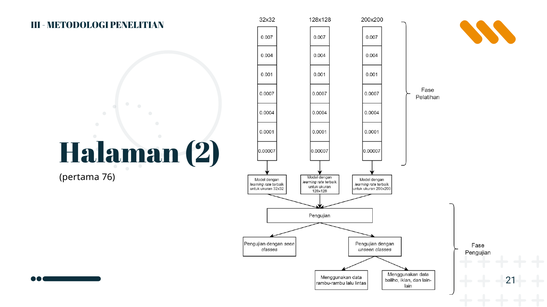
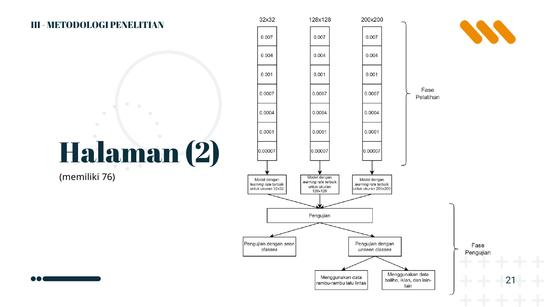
pertama: pertama -> memiliki (79, 178)
